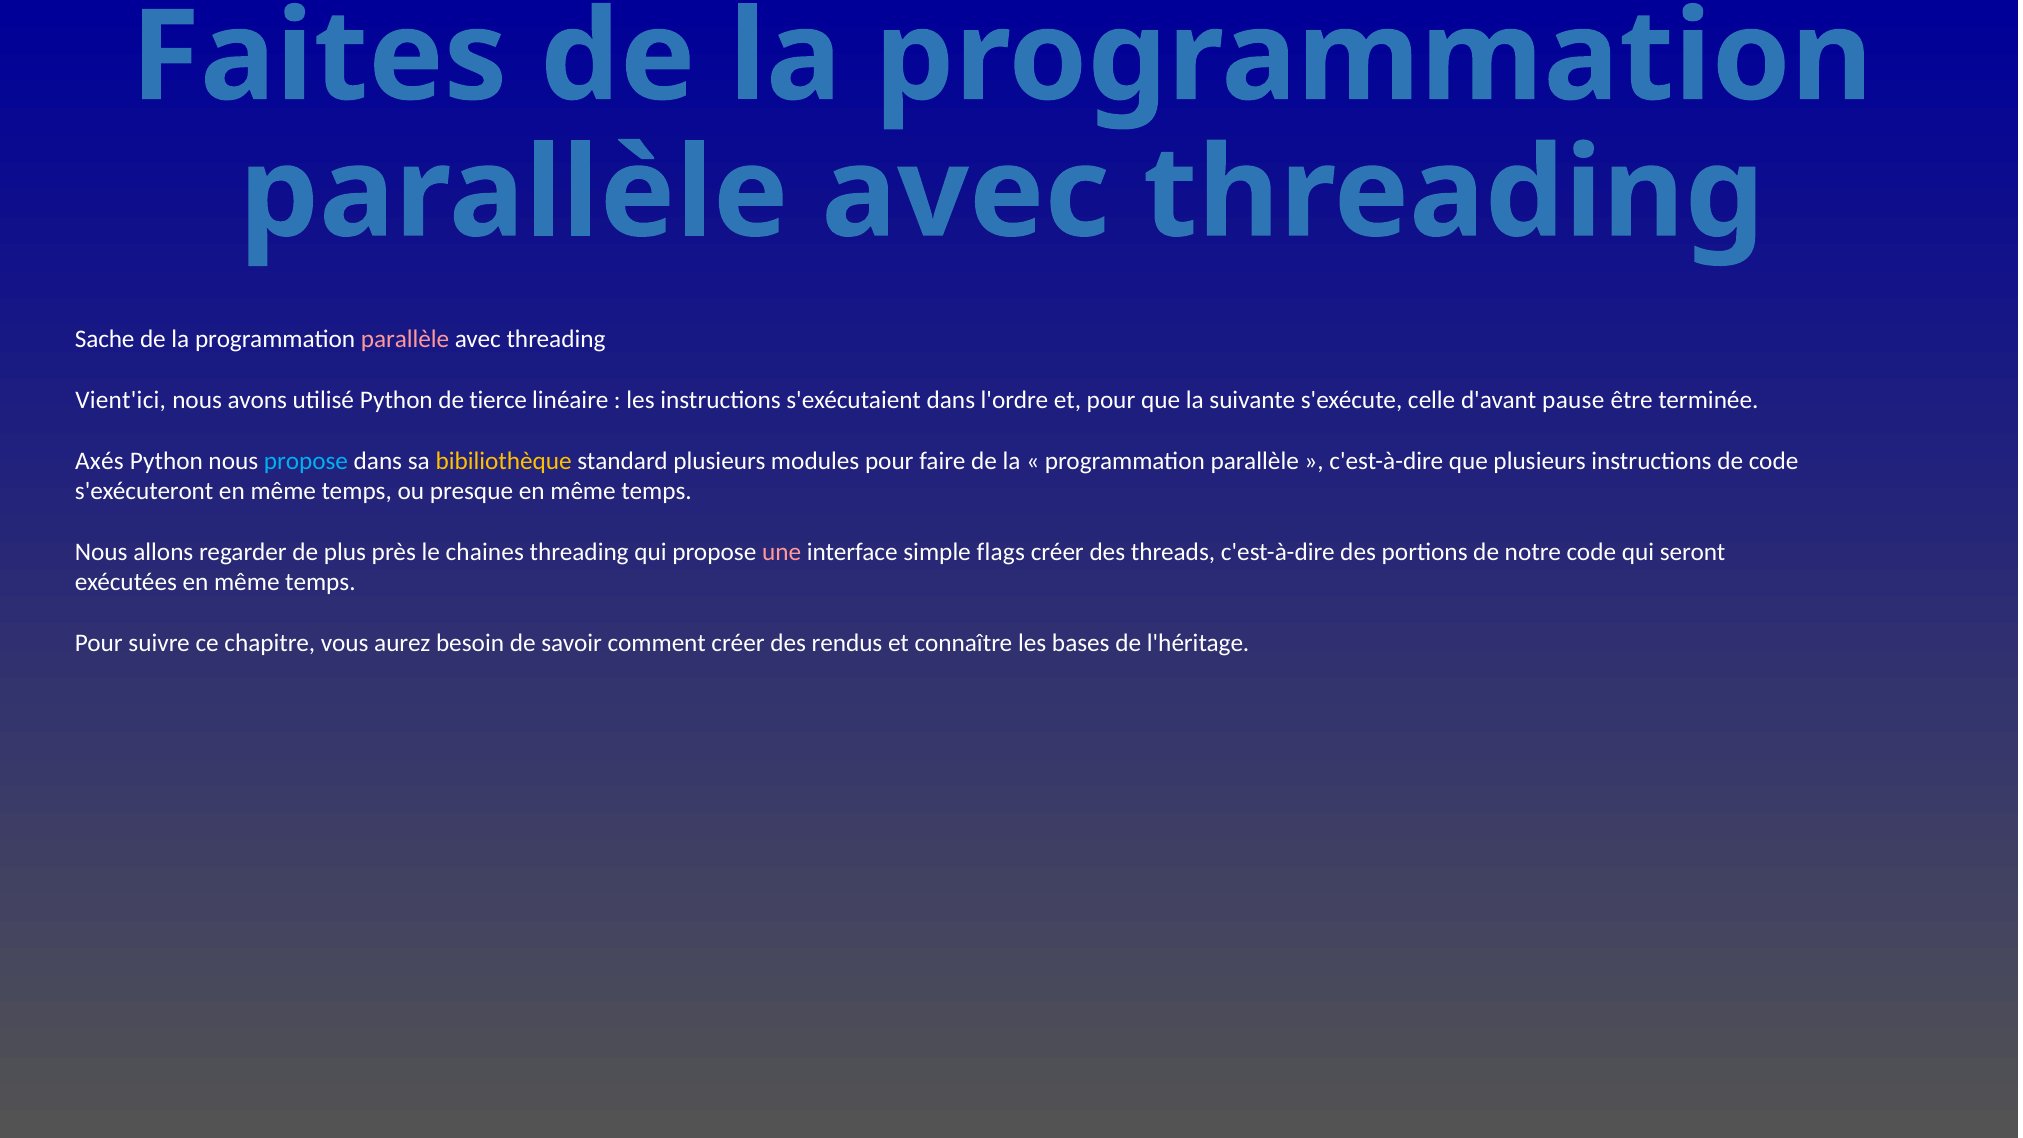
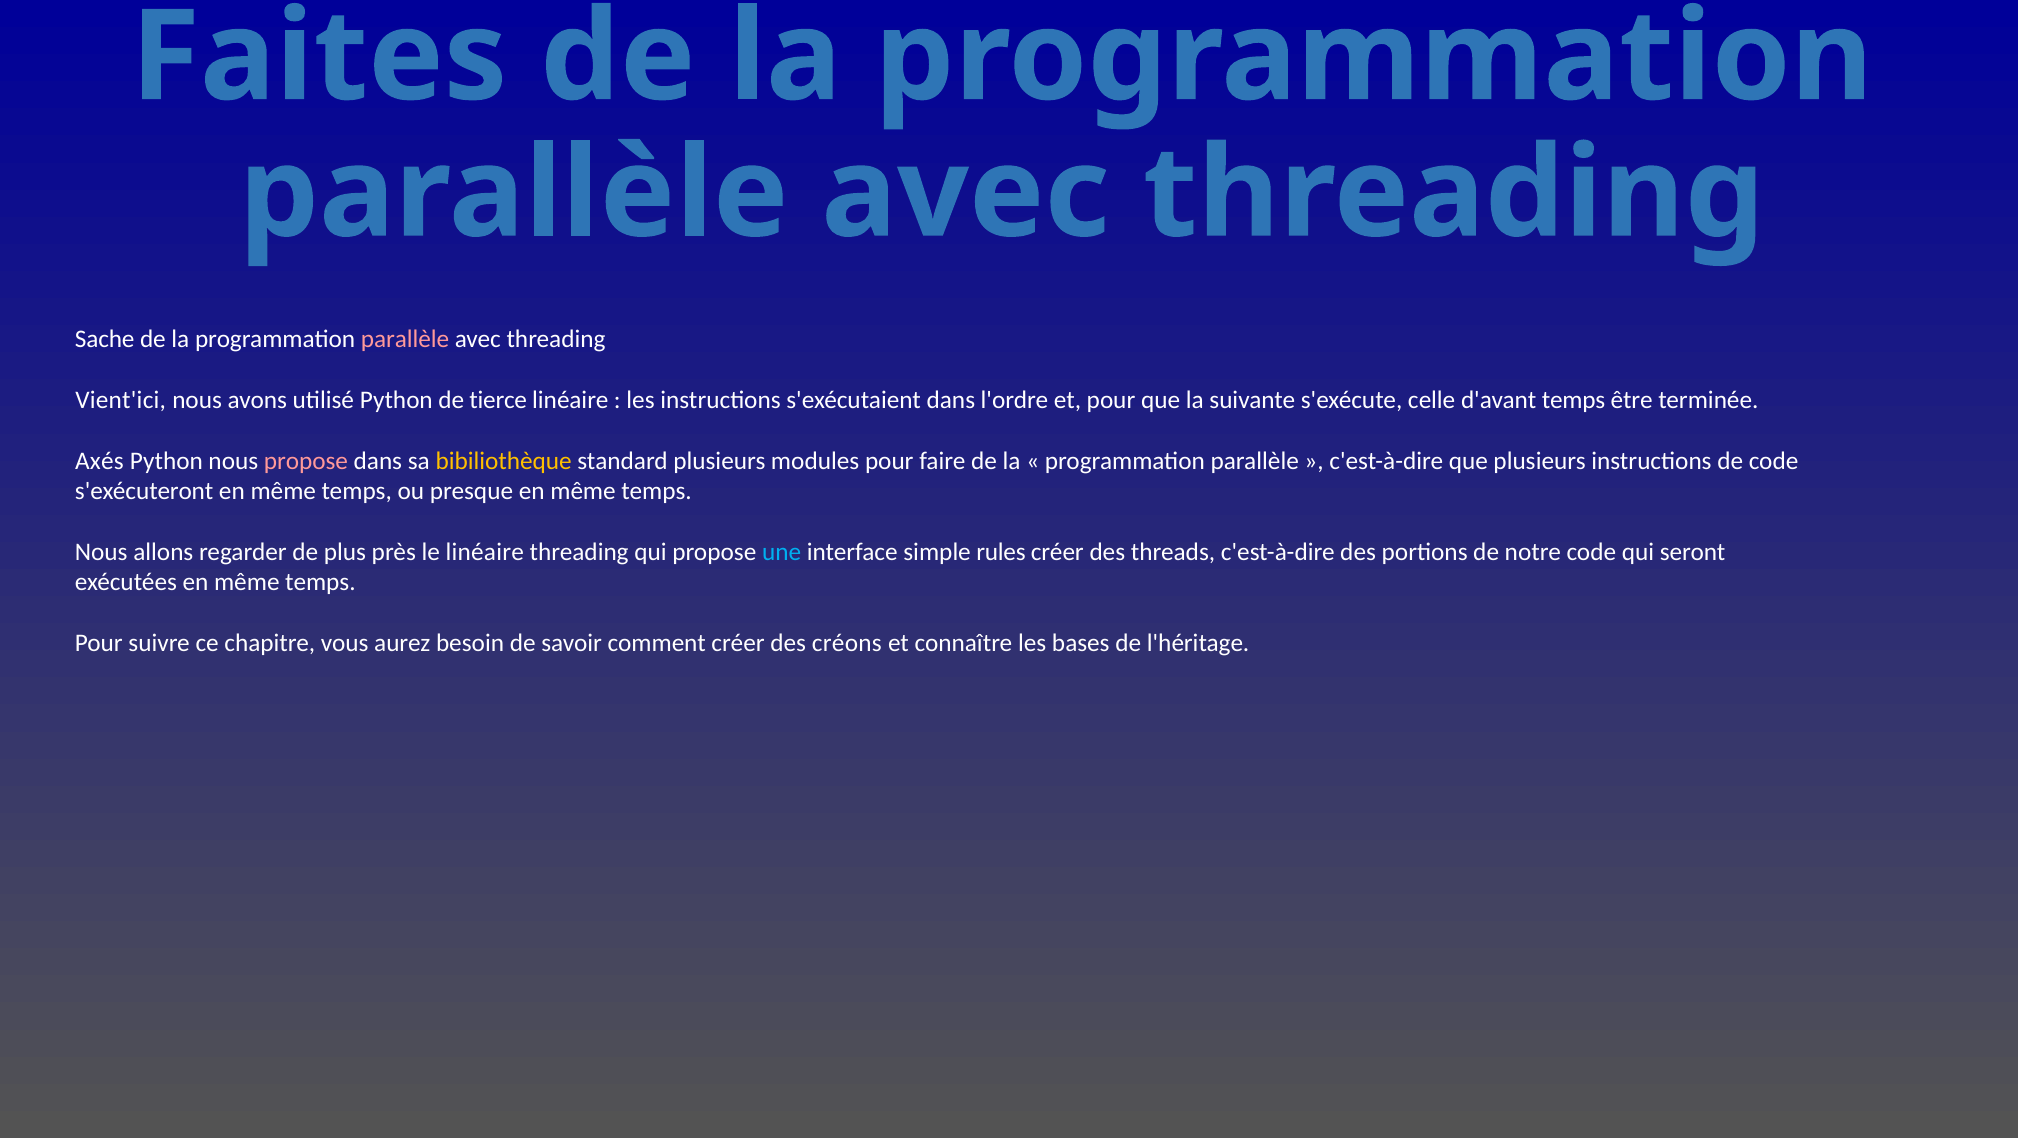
d'avant pause: pause -> temps (1574, 400)
propose colour: light blue -> pink (306, 461)
le chaines: chaines -> linéaire (485, 552)
une colour: pink -> light blue (782, 552)
flags: flags -> rules (1001, 552)
rendus: rendus -> créons (847, 643)
